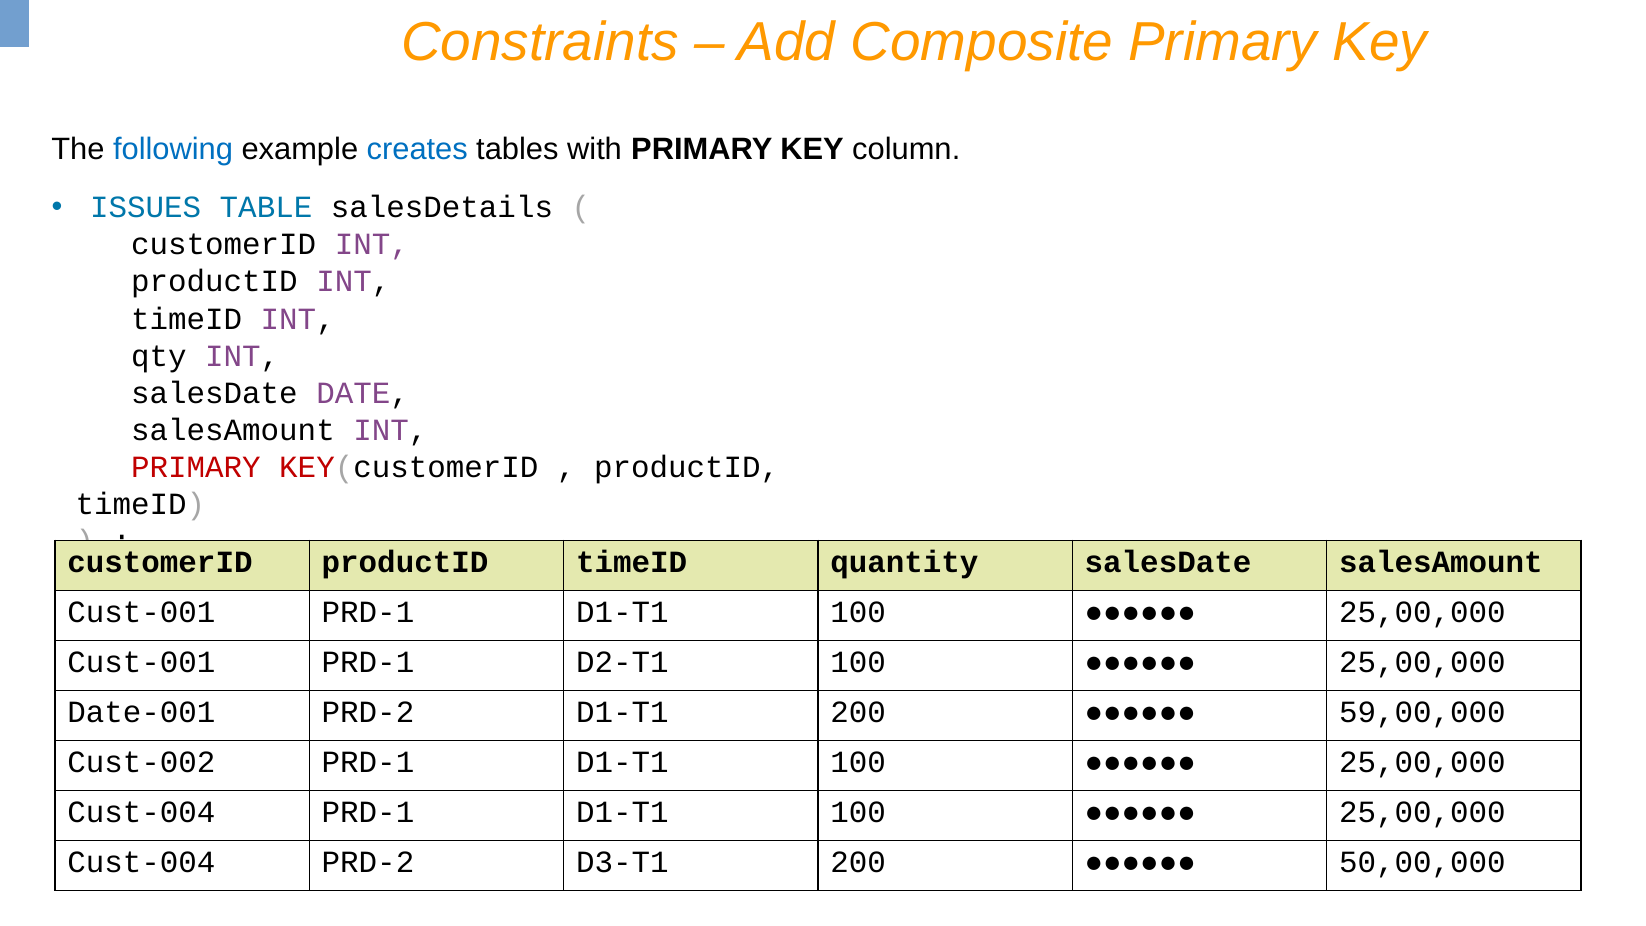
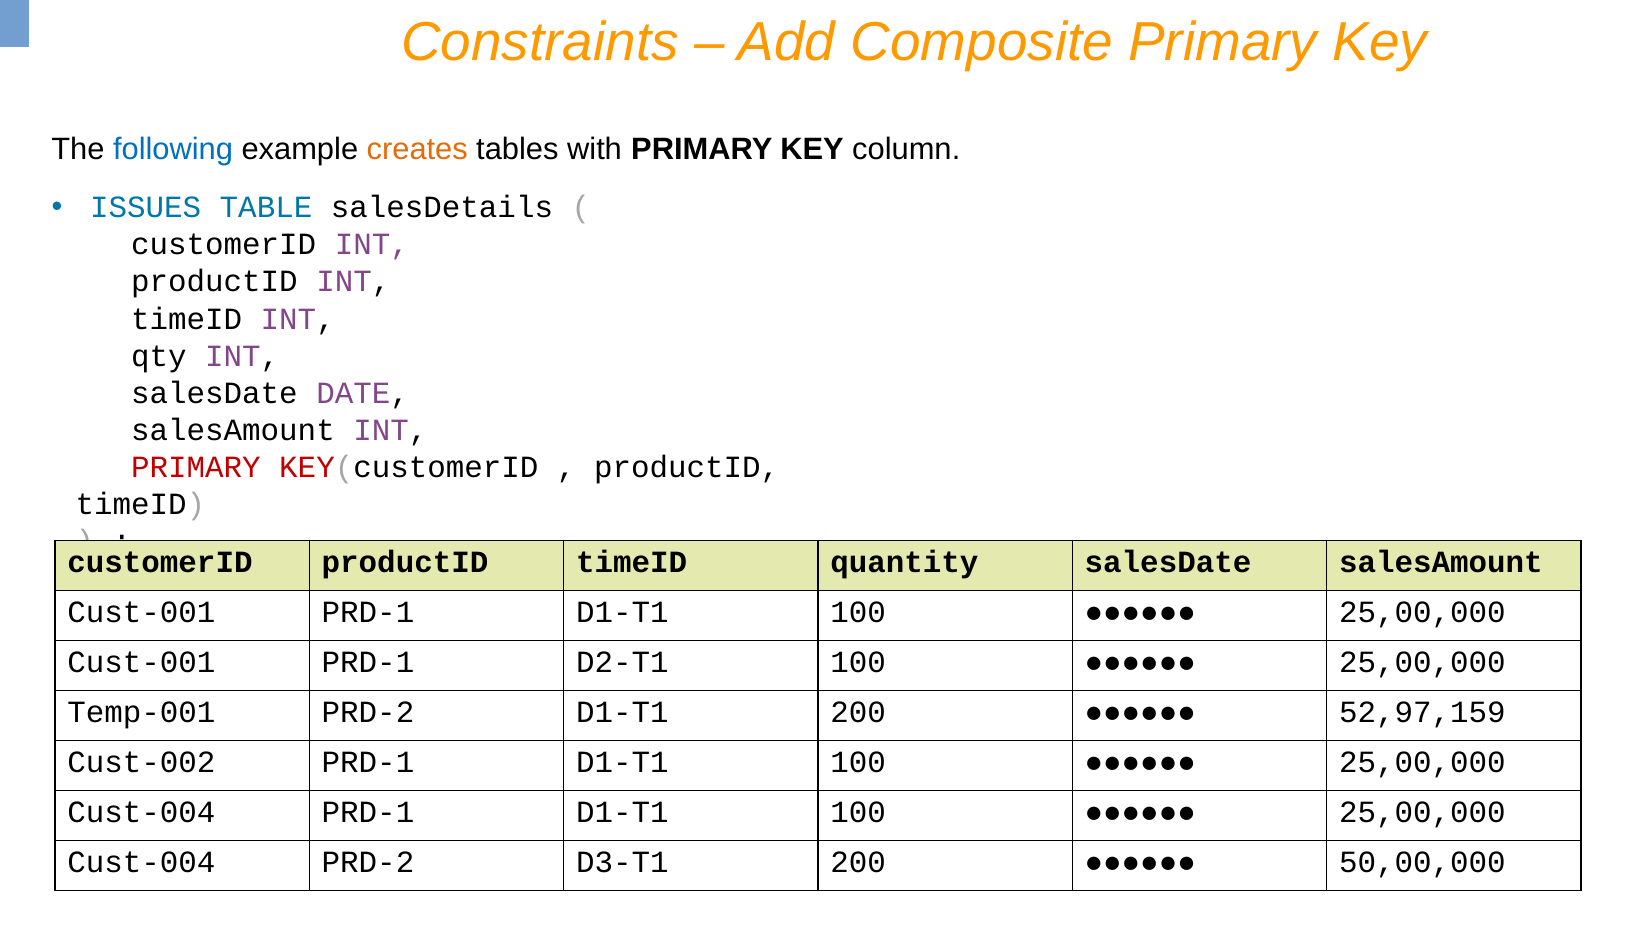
creates colour: blue -> orange (417, 149)
Date-001: Date-001 -> Temp-001 (141, 712)
59,00,000: 59,00,000 -> 52,97,159 (1422, 712)
